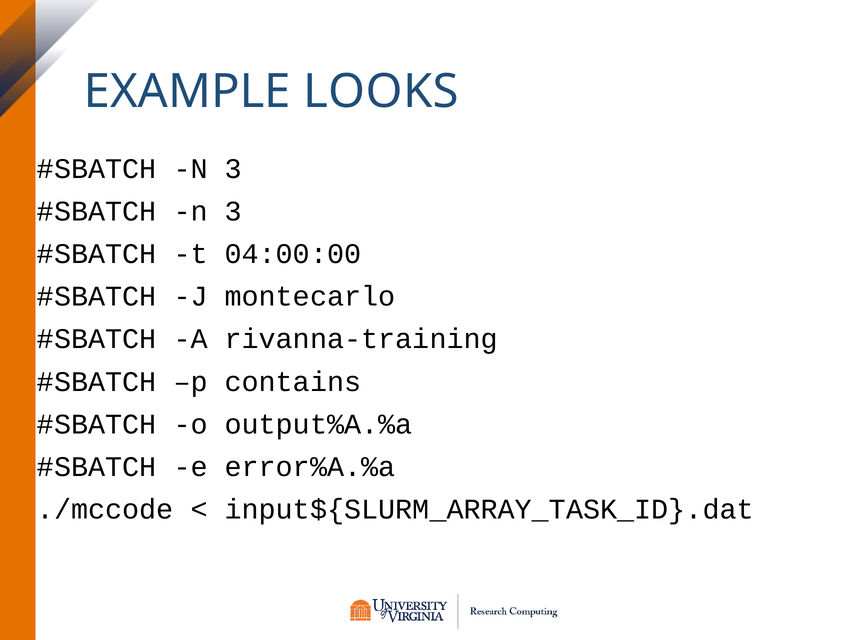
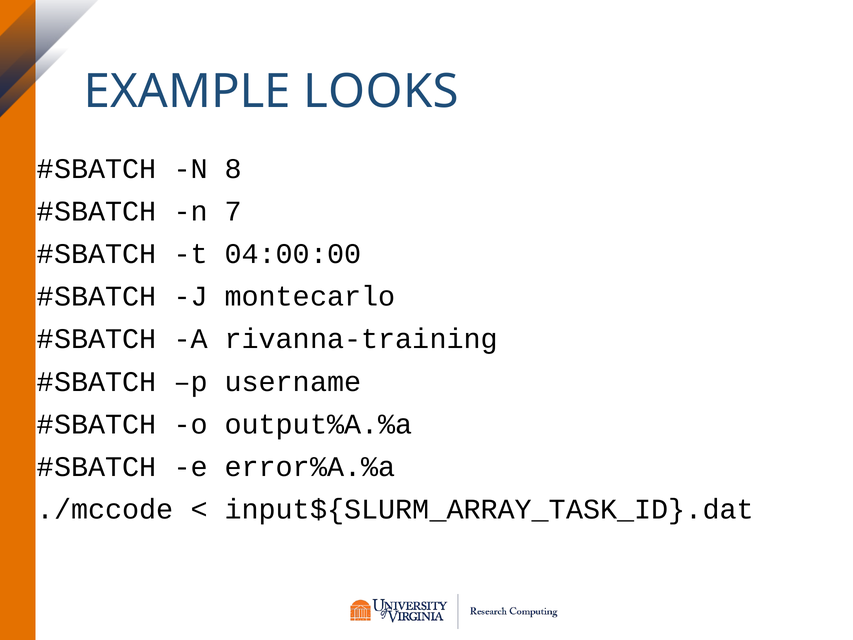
3: 3 -> 8 (233, 169)
3: 3 -> 7 (233, 211)
contains: contains -> username (293, 381)
